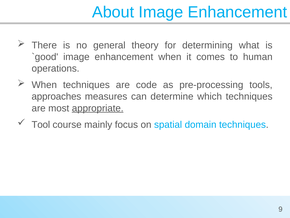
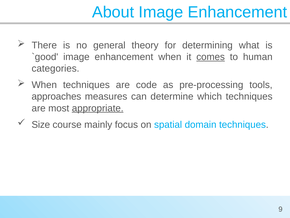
comes underline: none -> present (211, 57)
operations: operations -> categories (56, 68)
Tool: Tool -> Size (41, 124)
